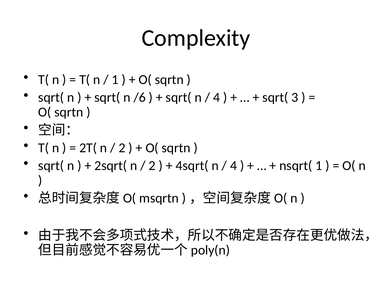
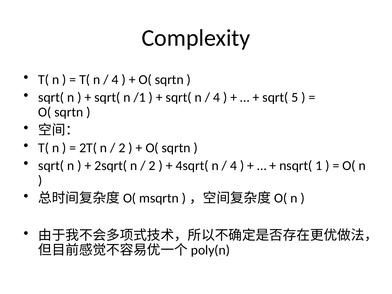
1: 1 -> 4 (115, 80)
/6: /6 -> /1 (140, 98)
3: 3 -> 5 (295, 98)
